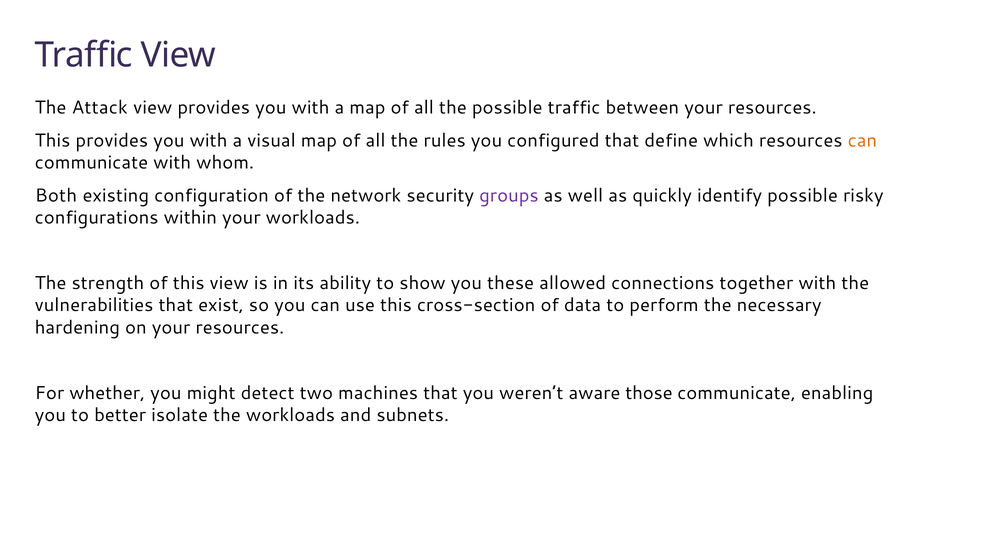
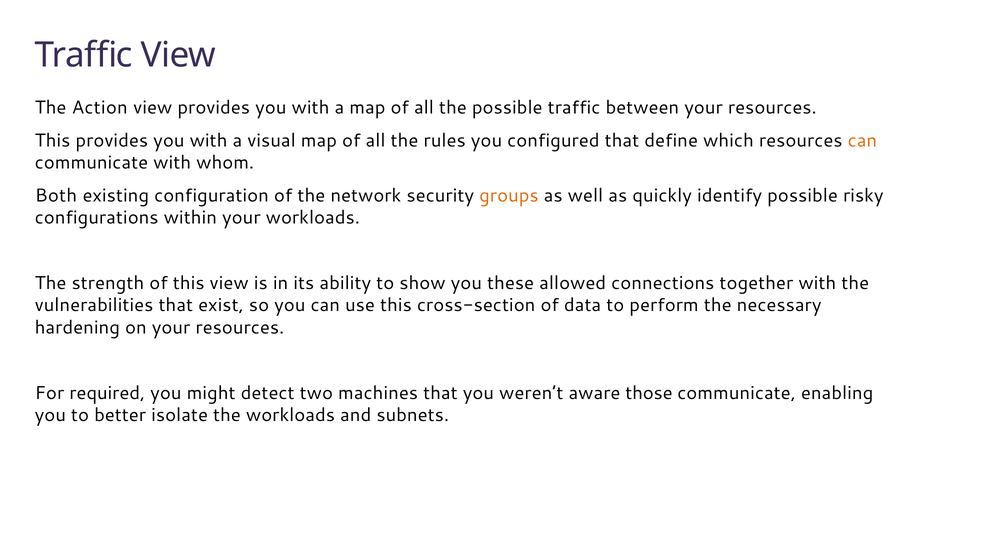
Attack: Attack -> Action (100, 108)
groups colour: purple -> orange (509, 195)
whether: whether -> required (107, 393)
